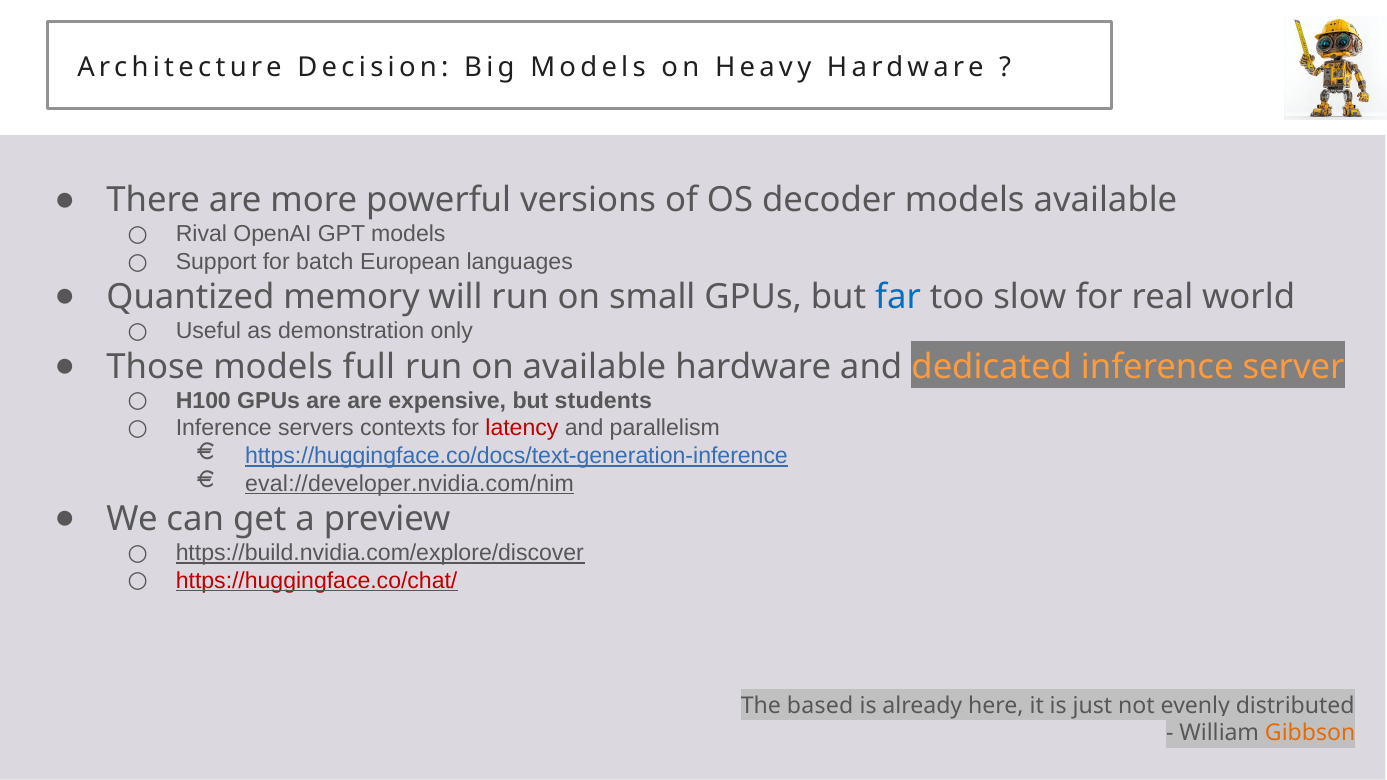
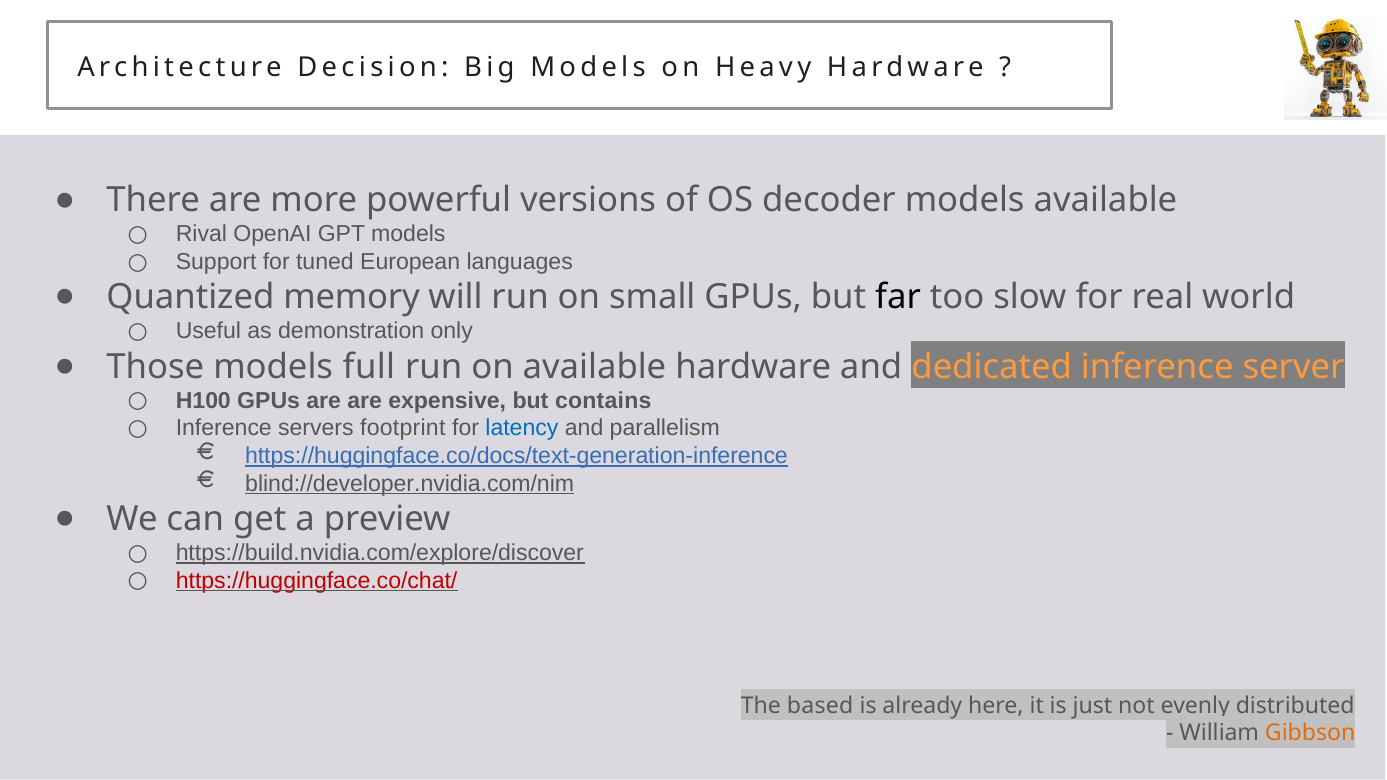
batch: batch -> tuned (325, 262)
far colour: blue -> black (898, 298)
students: students -> contains (603, 401)
contexts: contexts -> footprint (403, 428)
latency colour: red -> blue (522, 428)
eval://developer.nvidia.com/nim: eval://developer.nvidia.com/nim -> blind://developer.nvidia.com/nim (410, 484)
